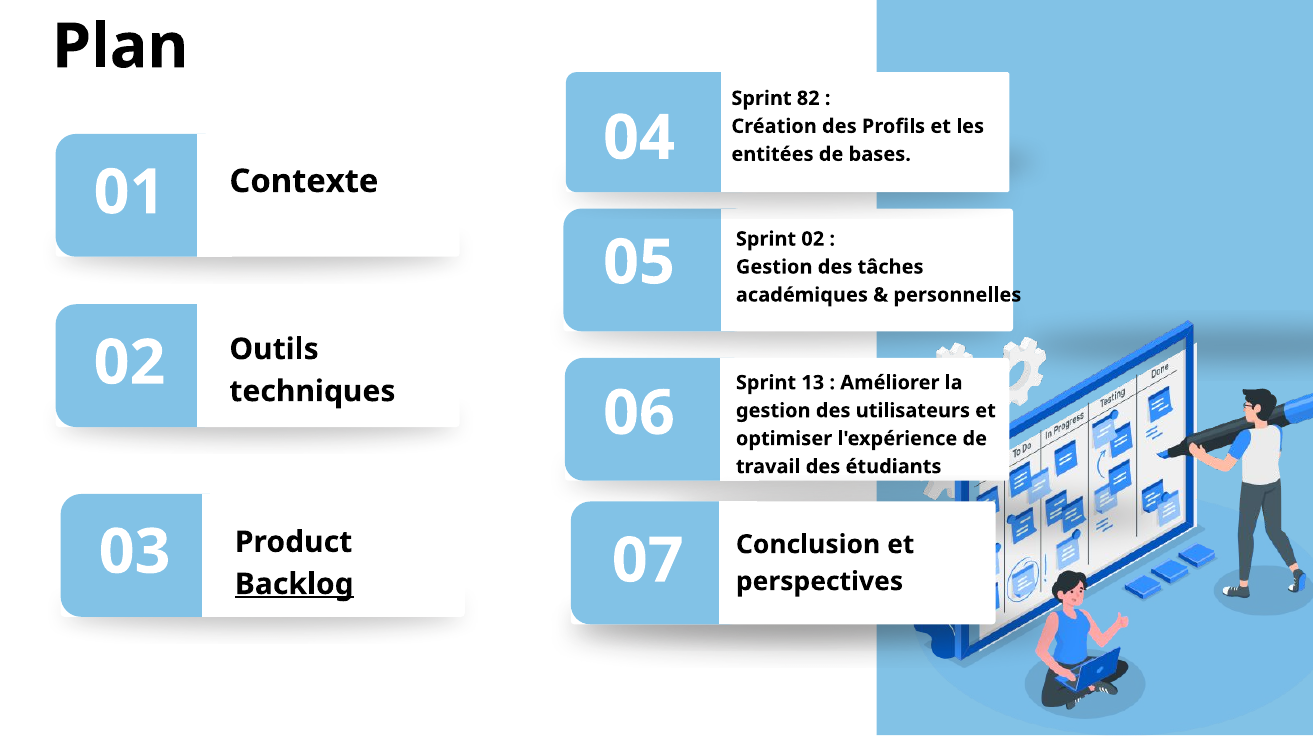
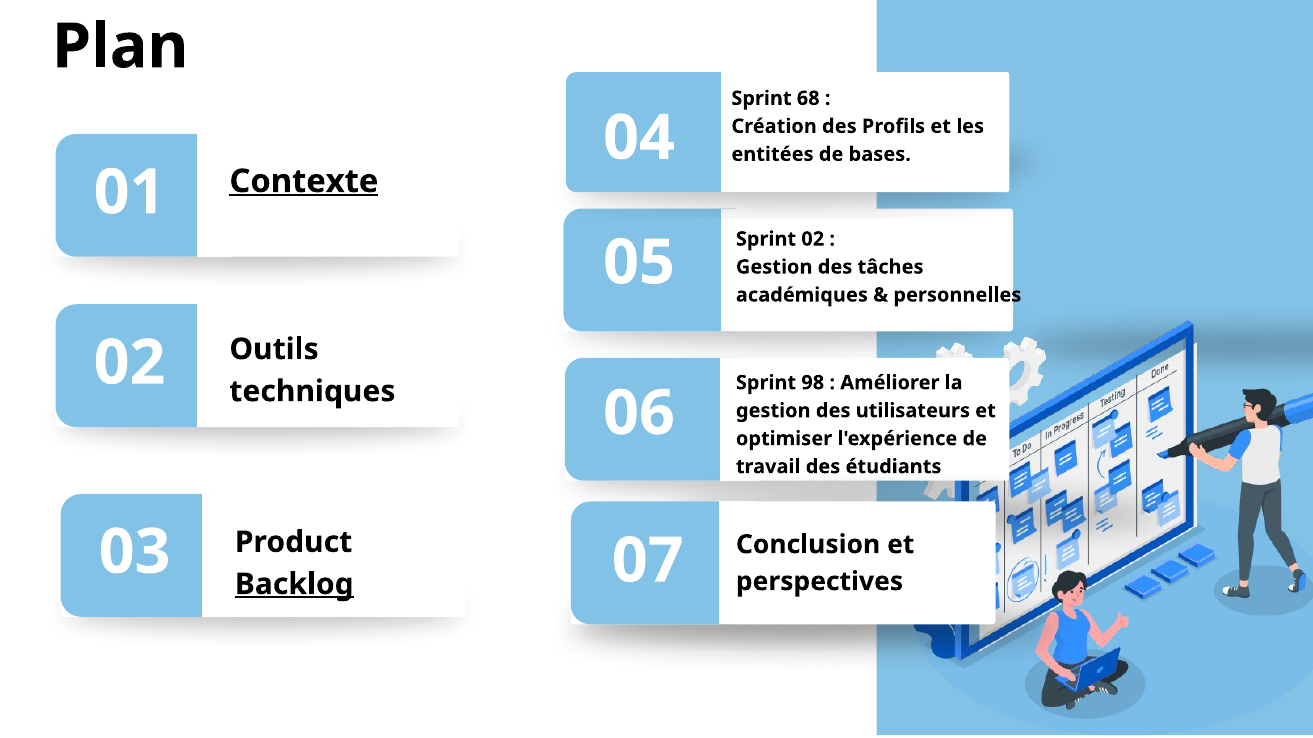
82: 82 -> 68 (808, 98)
Contexte underline: none -> present (304, 181)
13: 13 -> 98 (813, 383)
